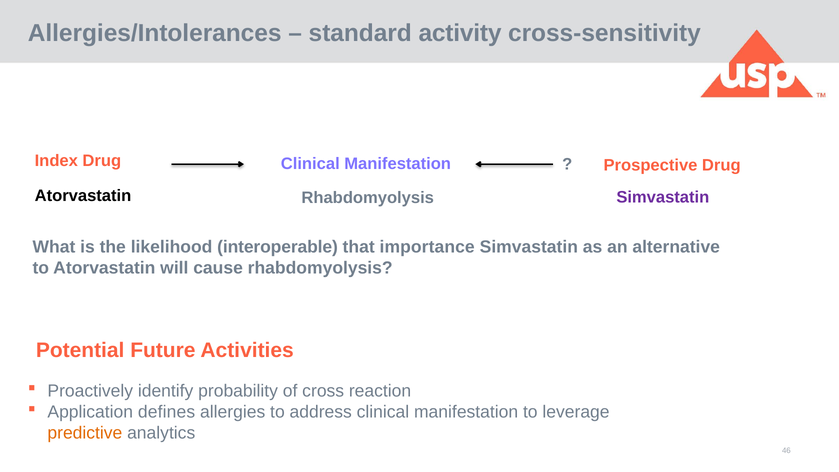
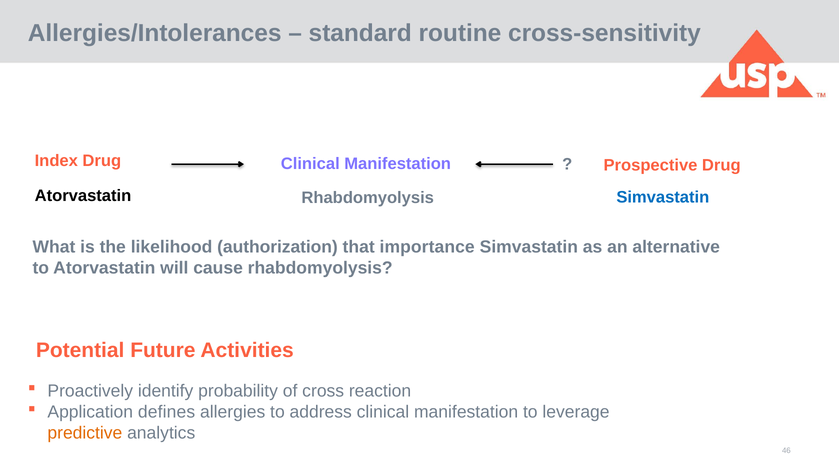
activity: activity -> routine (460, 33)
Simvastatin colour: purple -> blue (663, 197)
interoperable: interoperable -> authorization (278, 247)
